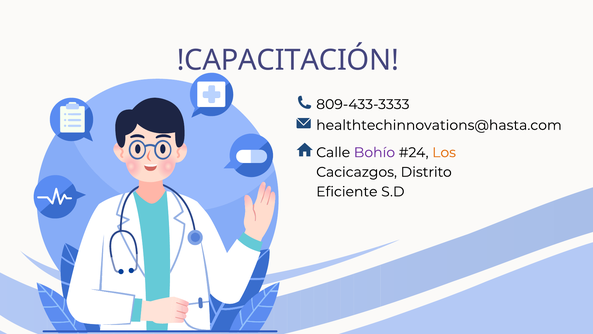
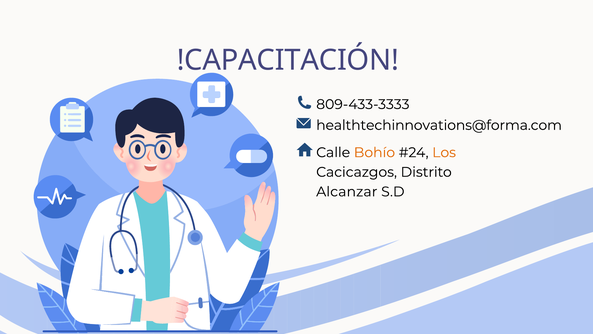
healthtechinnovations@hasta.com: healthtechinnovations@hasta.com -> healthtechinnovations@forma.com (439, 125)
Bohío colour: purple -> orange (374, 152)
Eficiente: Eficiente -> Alcanzar (347, 191)
